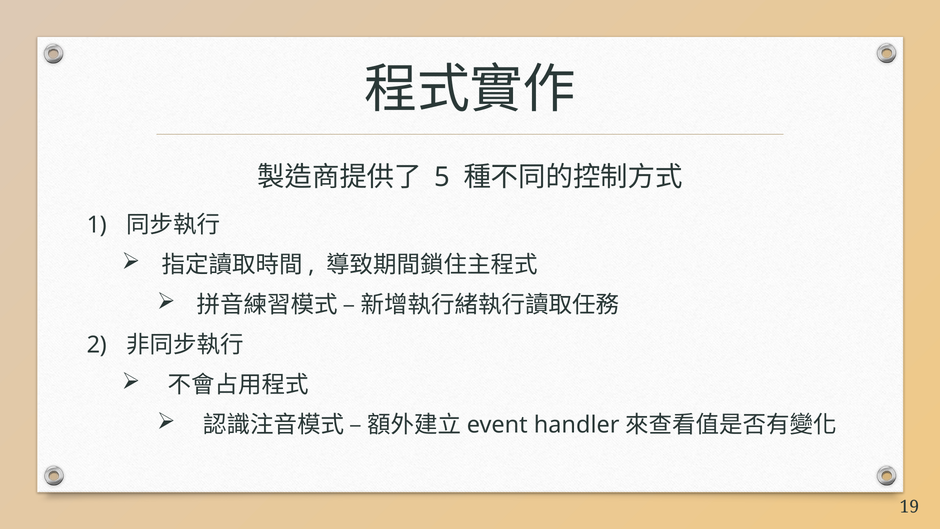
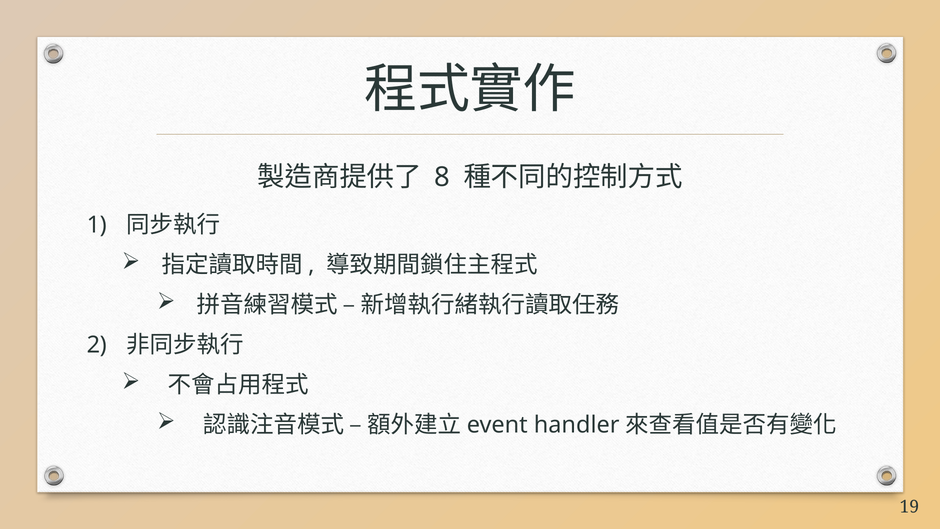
5: 5 -> 8 (442, 177)
